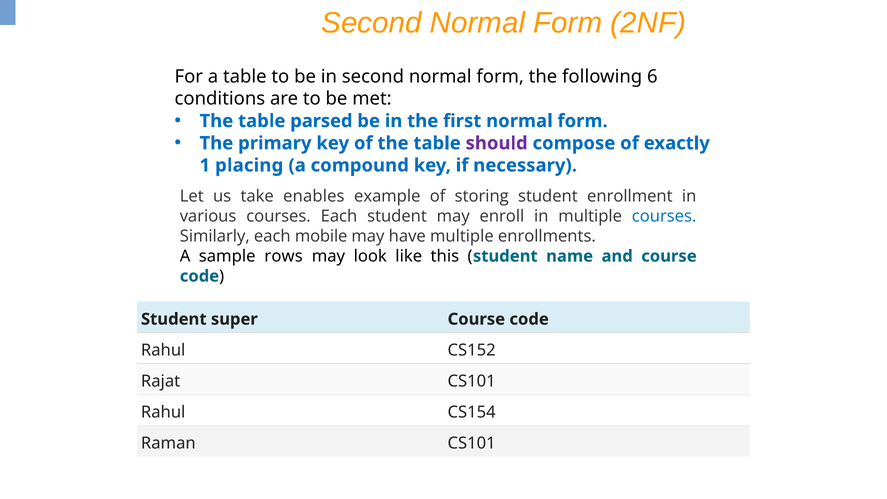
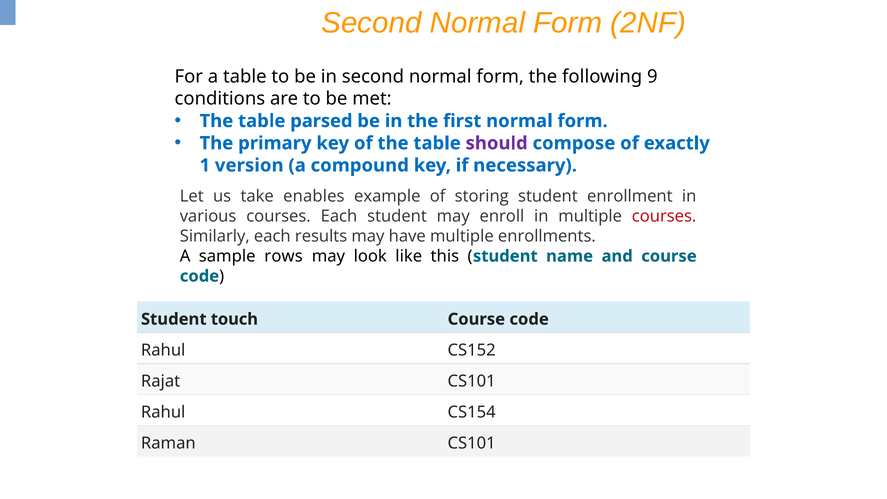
6: 6 -> 9 (652, 77)
placing: placing -> version (249, 165)
courses colour: blue -> red (664, 216)
mobile: mobile -> results (321, 236)
super: super -> touch (234, 319)
